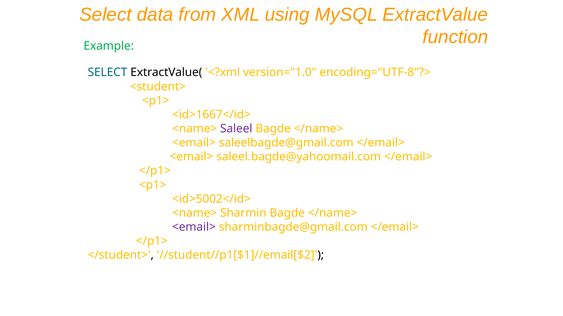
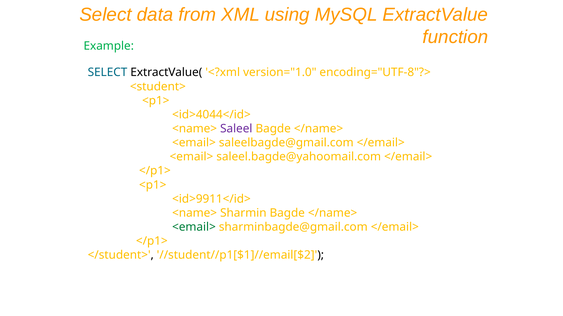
<id>1667</id>: <id>1667</id> -> <id>4044</id> (211, 115)
<id>5002</id>: <id>5002</id> -> <id>9911</id> (211, 199)
<email> colour: purple -> green (194, 227)
